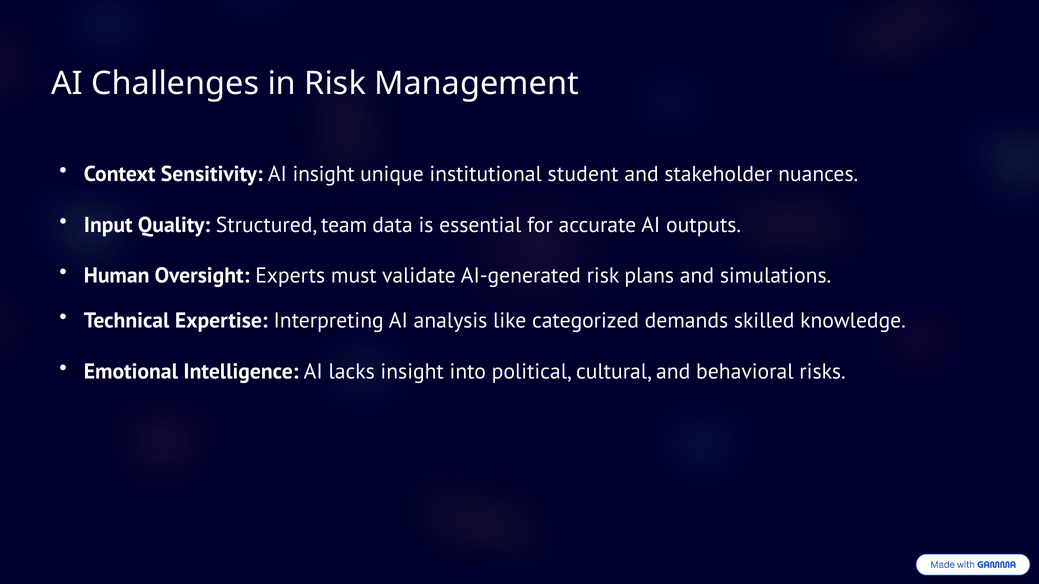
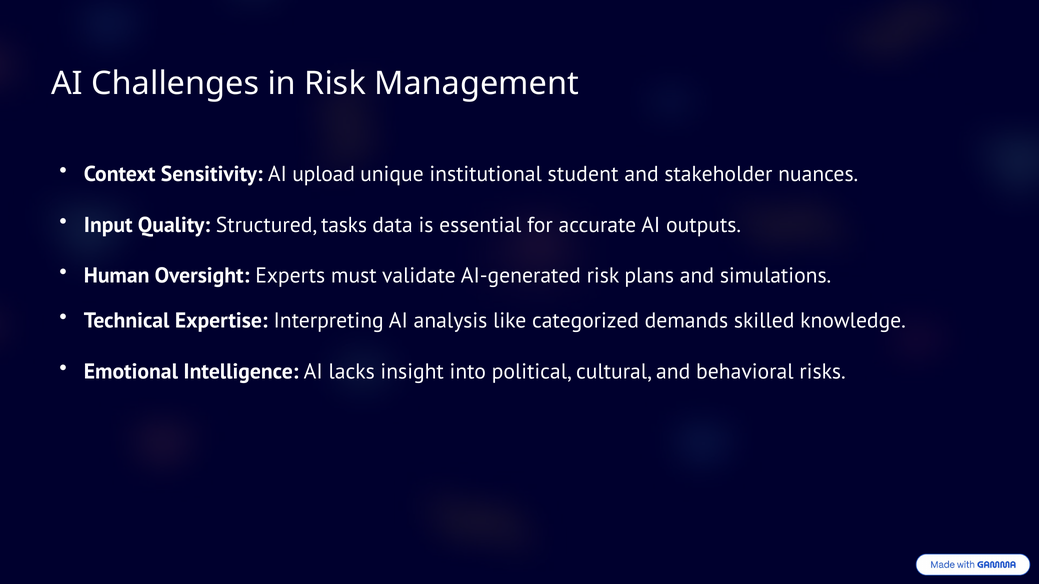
AI insight: insight -> upload (324, 174)
team: team -> tasks (344, 225)
